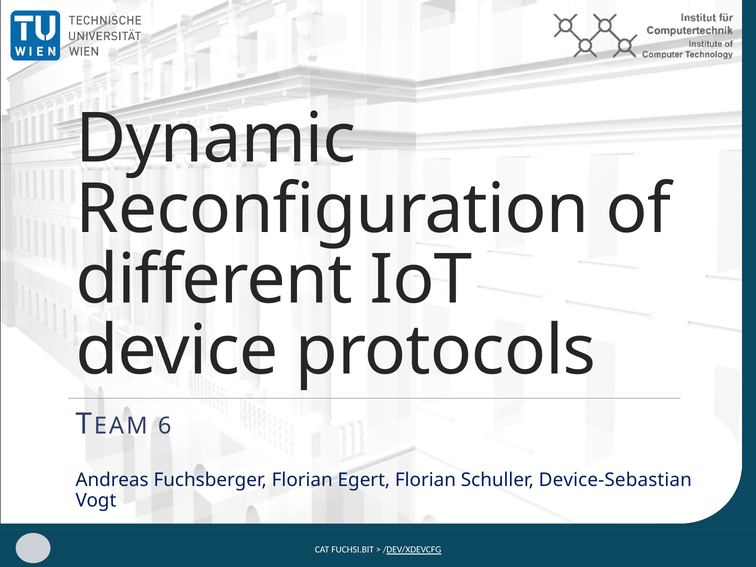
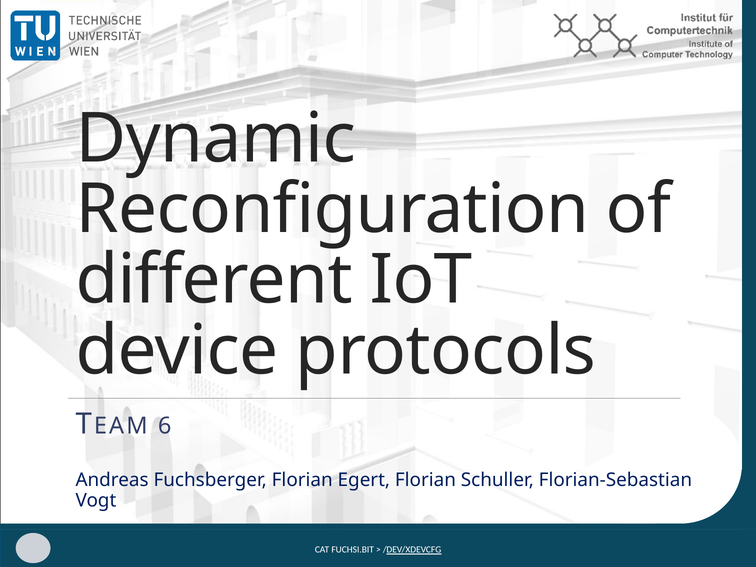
Device-Sebastian: Device-Sebastian -> Florian-Sebastian (615, 480)
